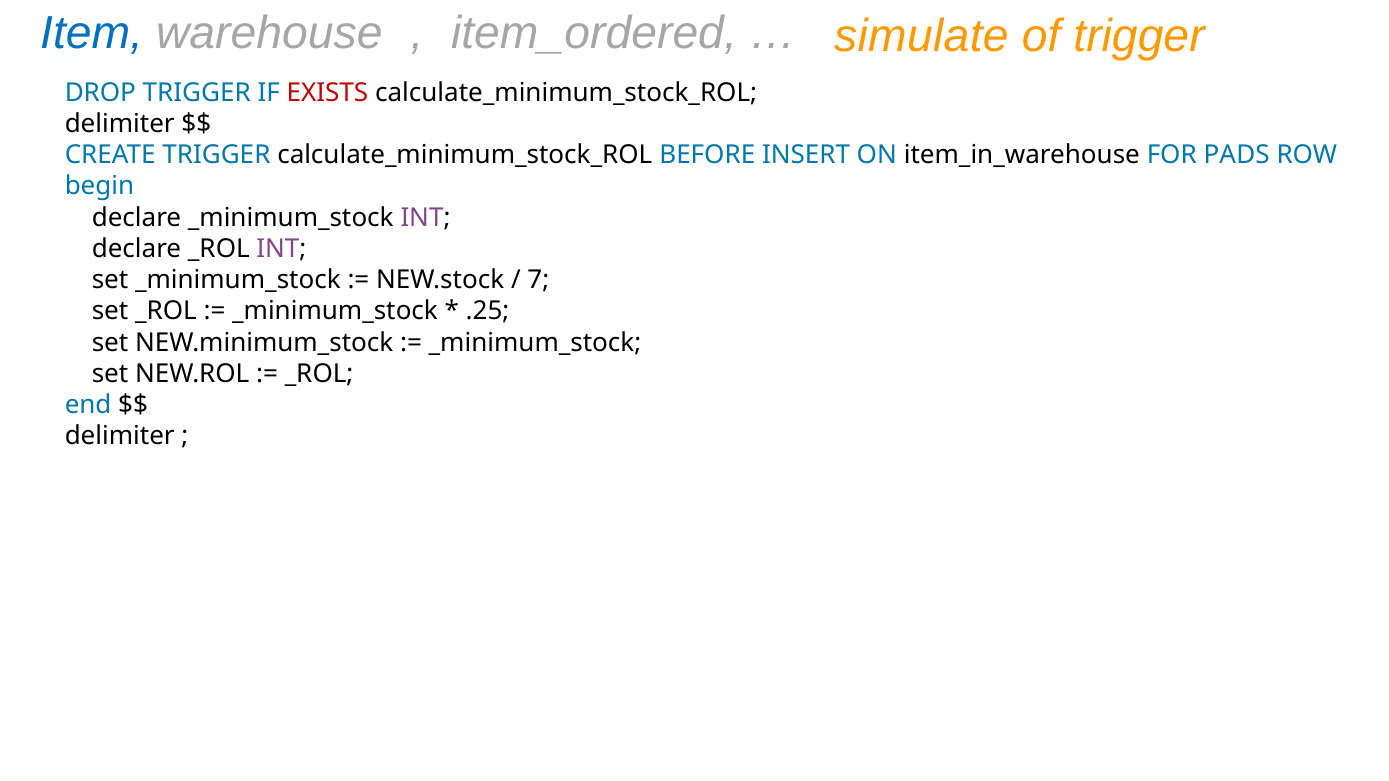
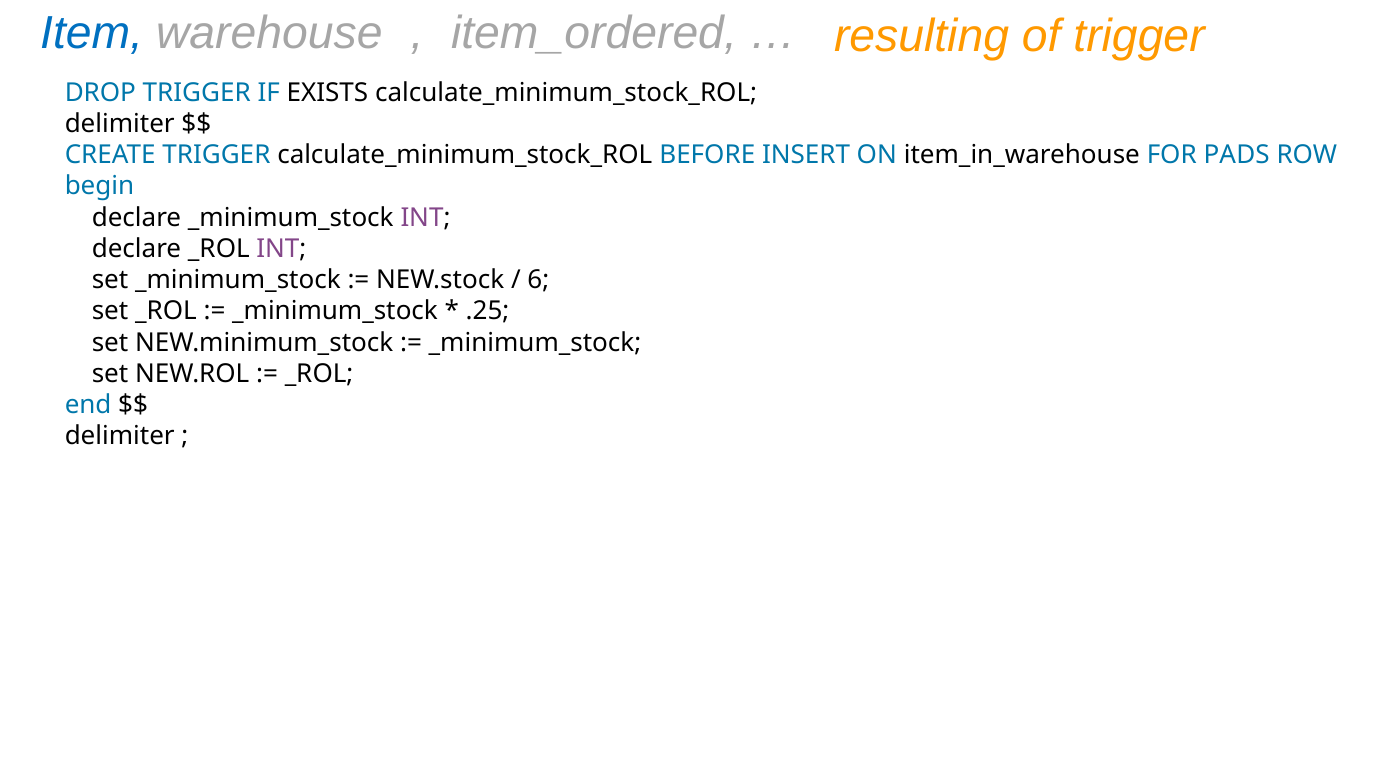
simulate: simulate -> resulting (922, 36)
EXISTS colour: red -> black (327, 93)
7: 7 -> 6 (538, 280)
